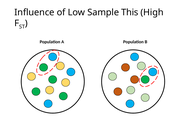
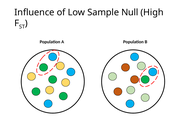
This: This -> Null (130, 12)
